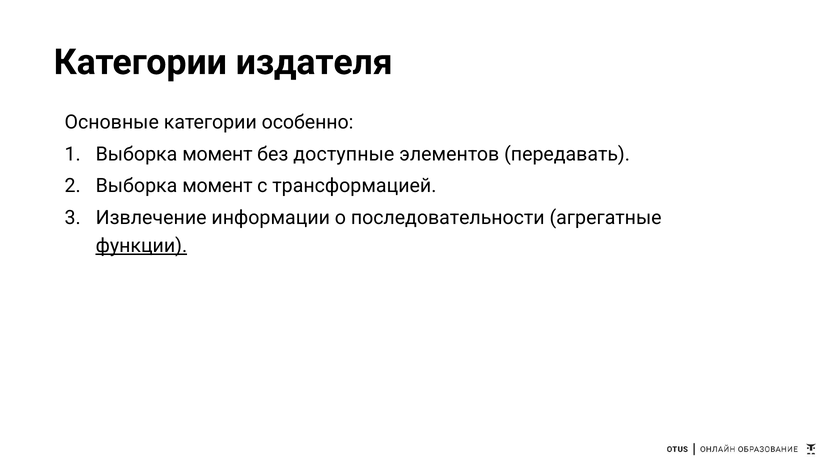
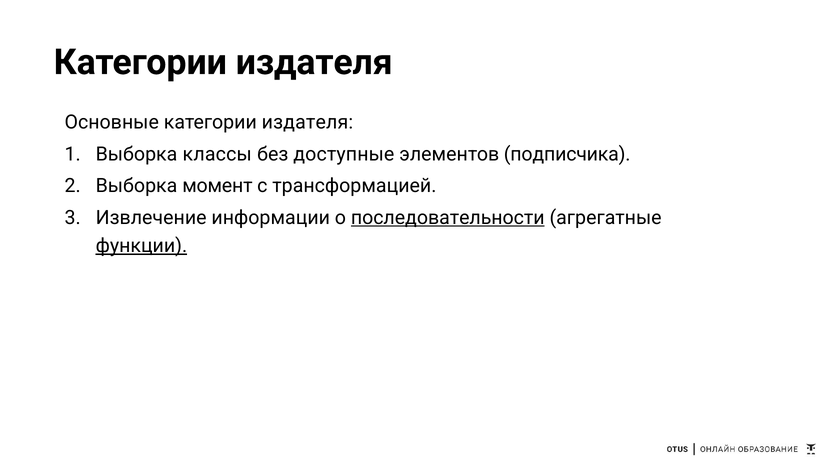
Основные категории особенно: особенно -> издателя (307, 122)
момент: момент -> классы (217, 154)
передавать: передавать -> подписчика (567, 154)
последовательности underline: none -> present (448, 217)
